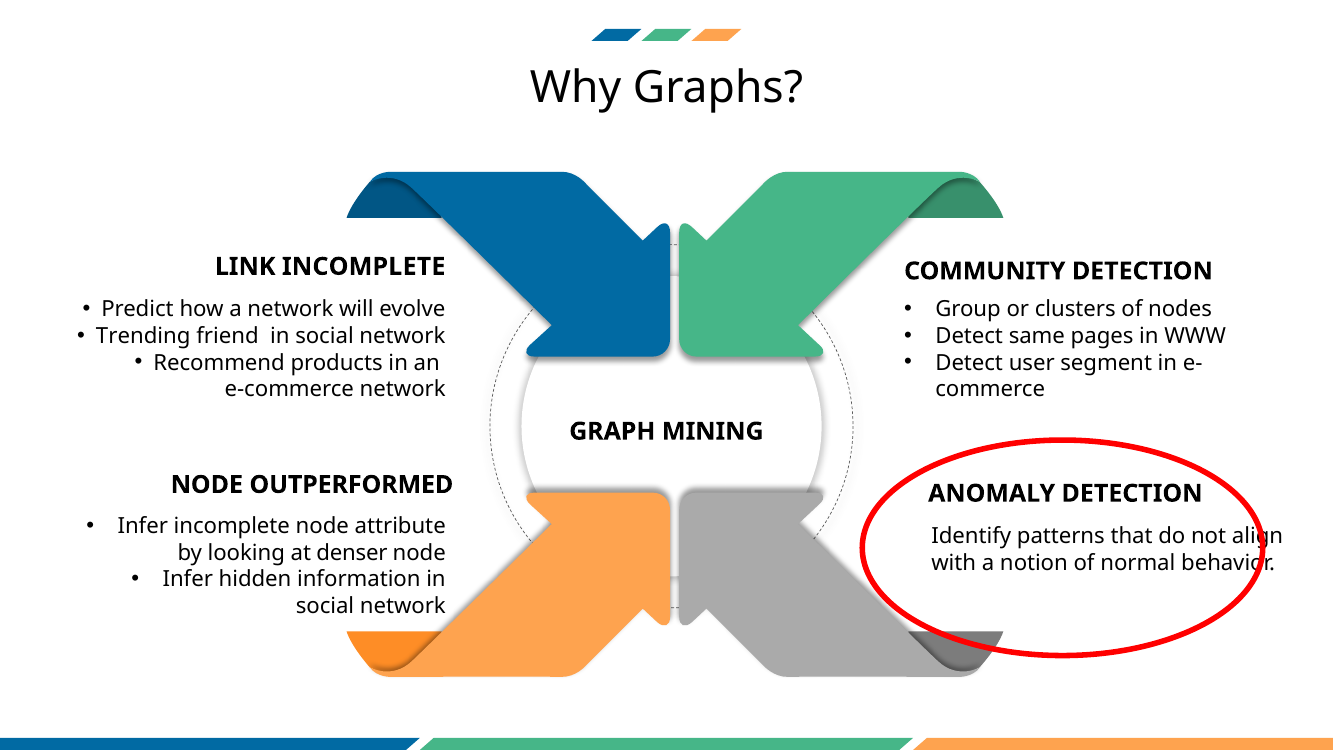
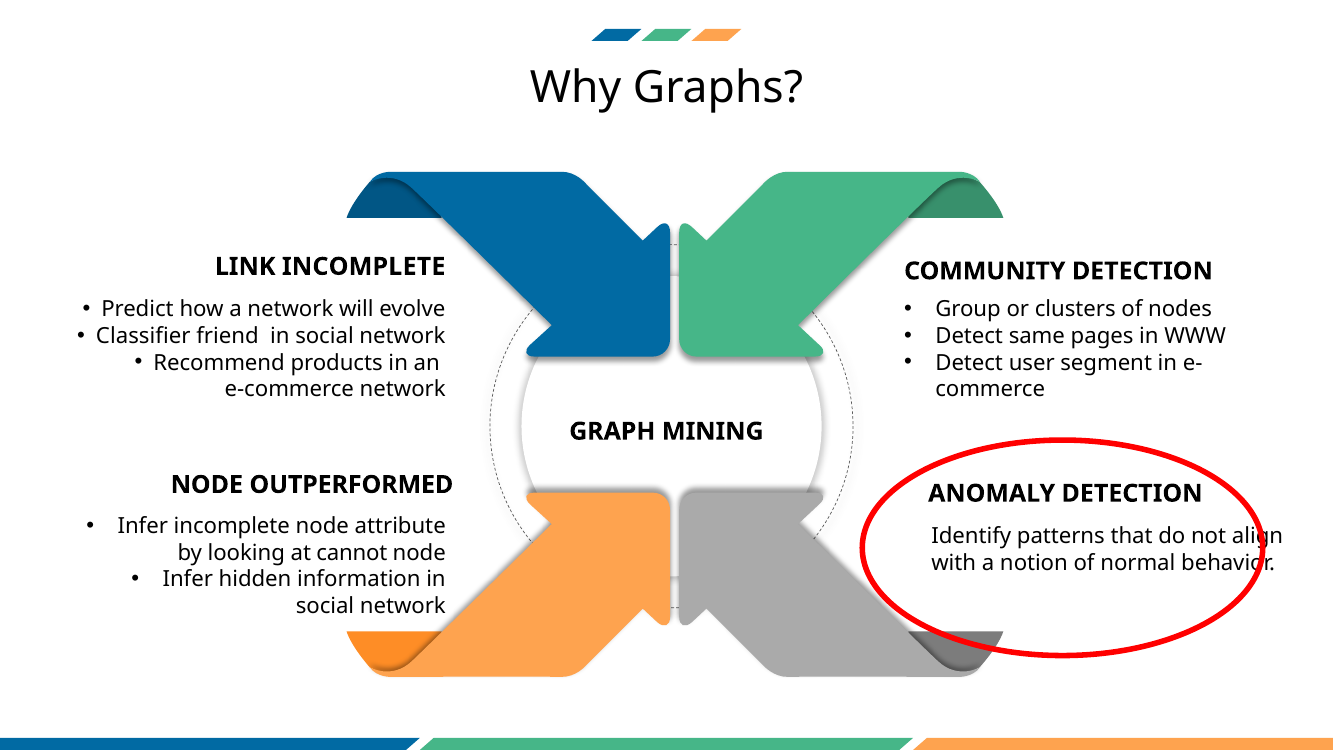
Trending: Trending -> Classifier (143, 336)
denser: denser -> cannot (352, 553)
